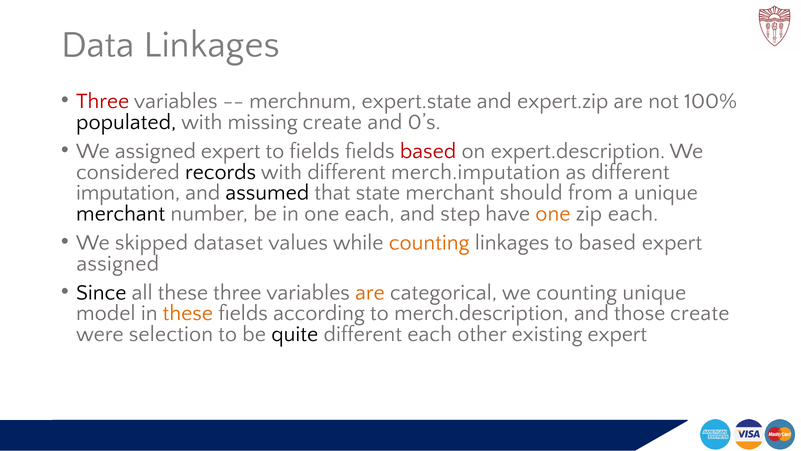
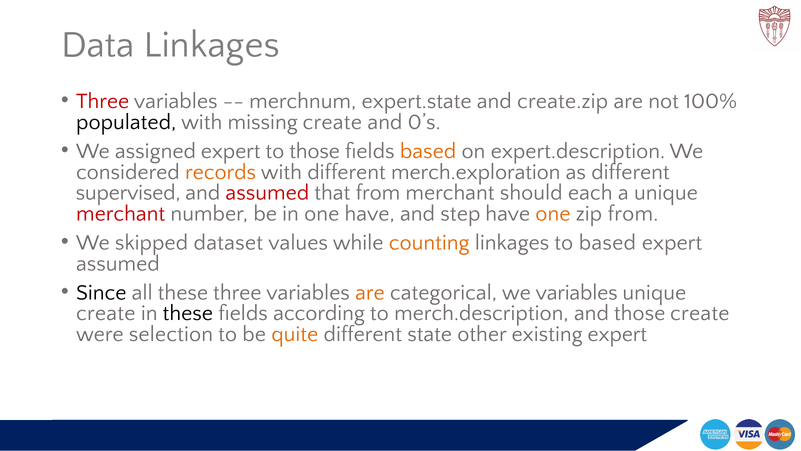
expert.zip: expert.zip -> create.zip (563, 101)
to fields: fields -> those (315, 151)
based colour: red -> orange (428, 151)
records colour: black -> orange (221, 172)
merch.imputation: merch.imputation -> merch.exploration (476, 172)
imputation: imputation -> supervised (128, 192)
assumed colour: black -> red (267, 192)
that state: state -> from (378, 192)
from: from -> each (590, 192)
merchant colour: black -> red (121, 213)
one each: each -> have (370, 213)
zip each: each -> from (633, 213)
assigned: assigned -> assumed (118, 263)
we counting: counting -> variables (577, 292)
model: model -> create (106, 313)
these colour: orange -> black (188, 313)
quite colour: black -> orange (295, 334)
different each: each -> state (430, 334)
